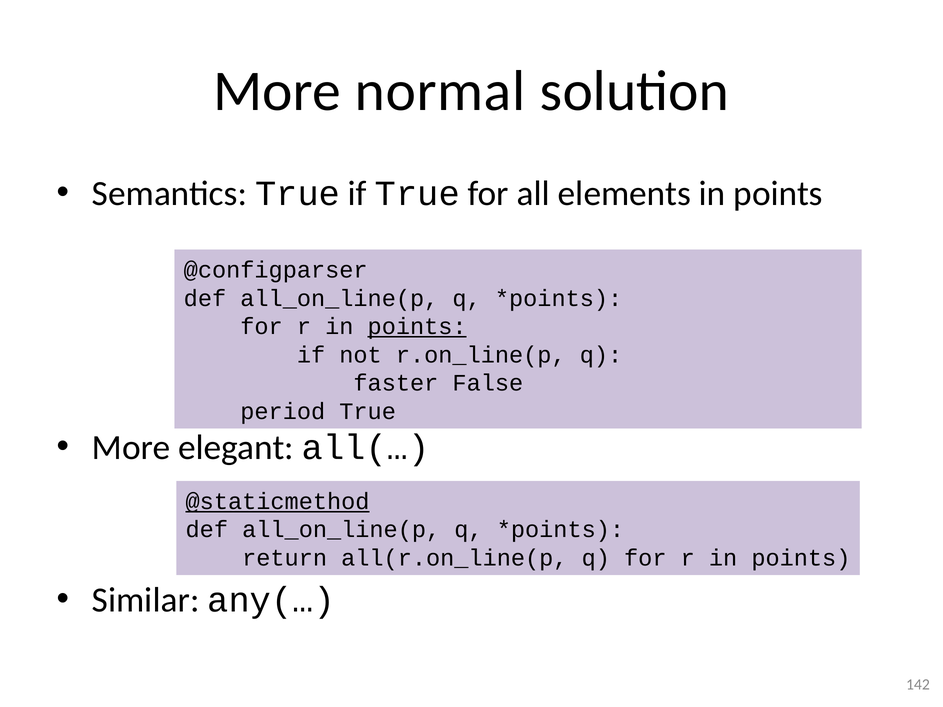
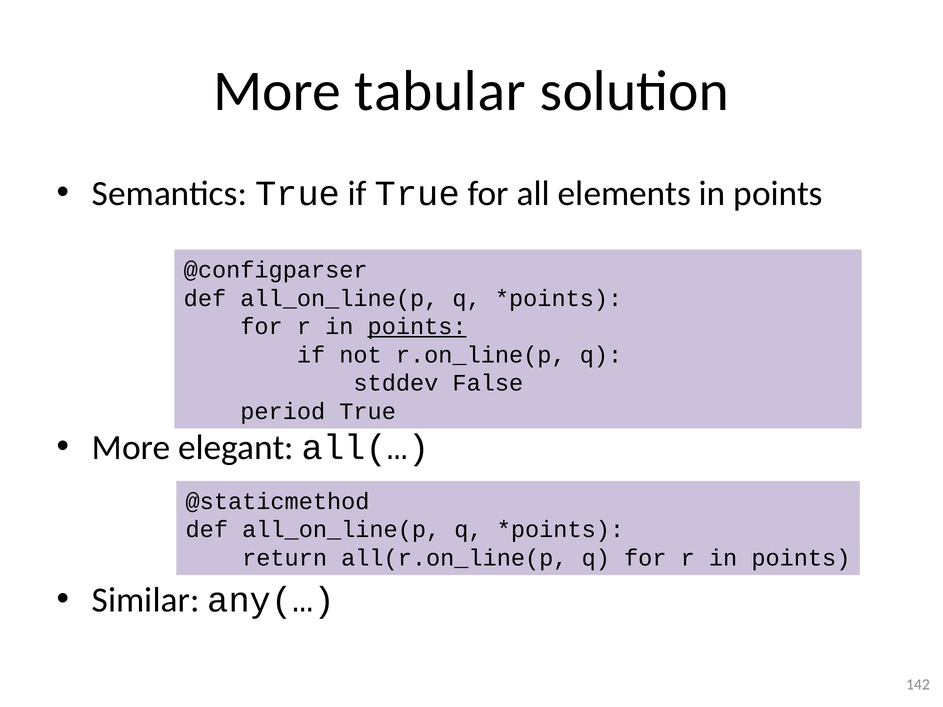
normal: normal -> tabular (440, 91)
faster: faster -> stddev (396, 383)
@staticmethod underline: present -> none (278, 502)
